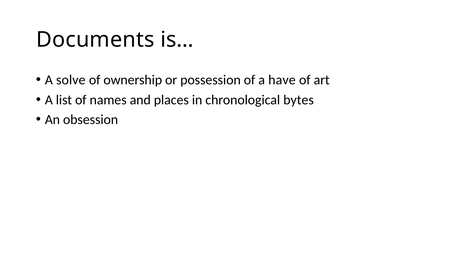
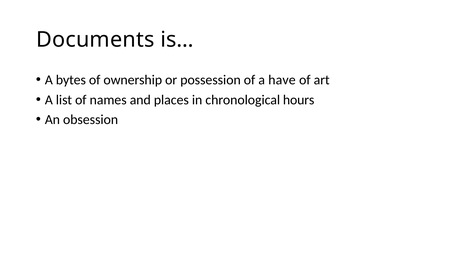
solve: solve -> bytes (71, 80)
bytes: bytes -> hours (299, 100)
